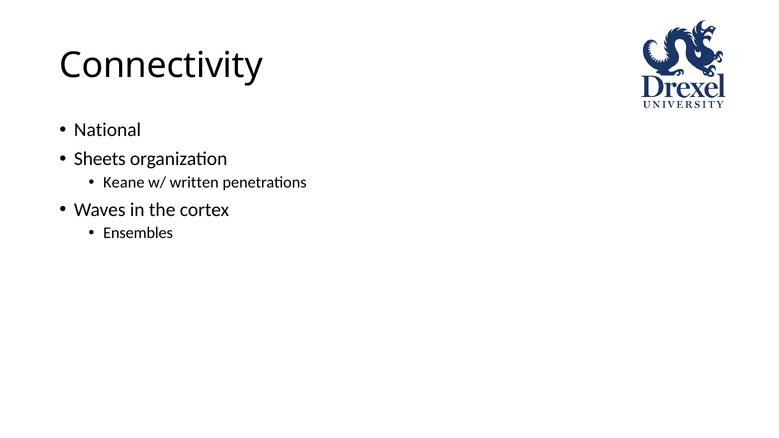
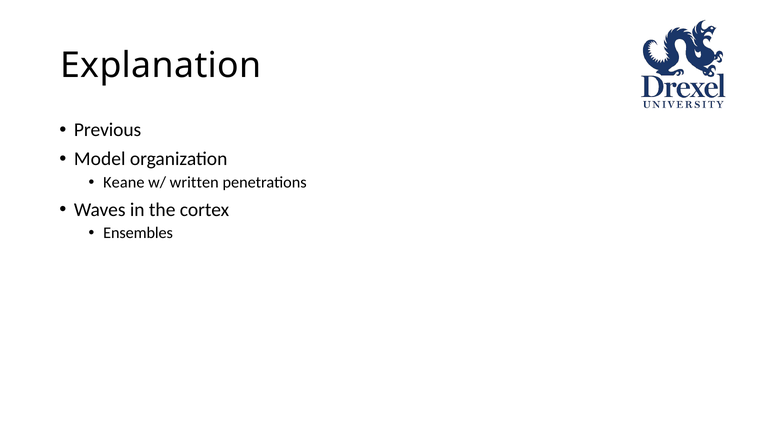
Connectivity: Connectivity -> Explanation (161, 65)
National: National -> Previous (108, 130)
Sheets: Sheets -> Model (100, 159)
